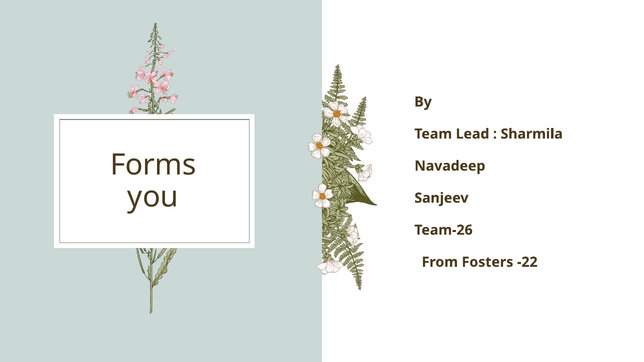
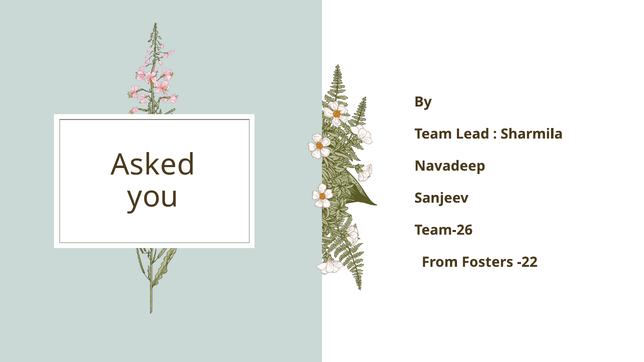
Forms: Forms -> Asked (153, 165)
